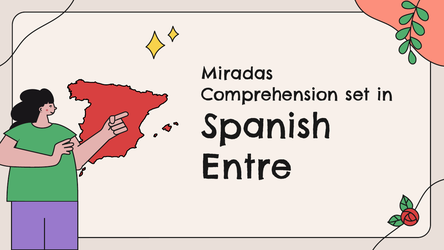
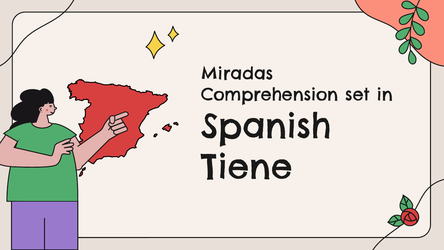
Entre: Entre -> Tiene (247, 167)
